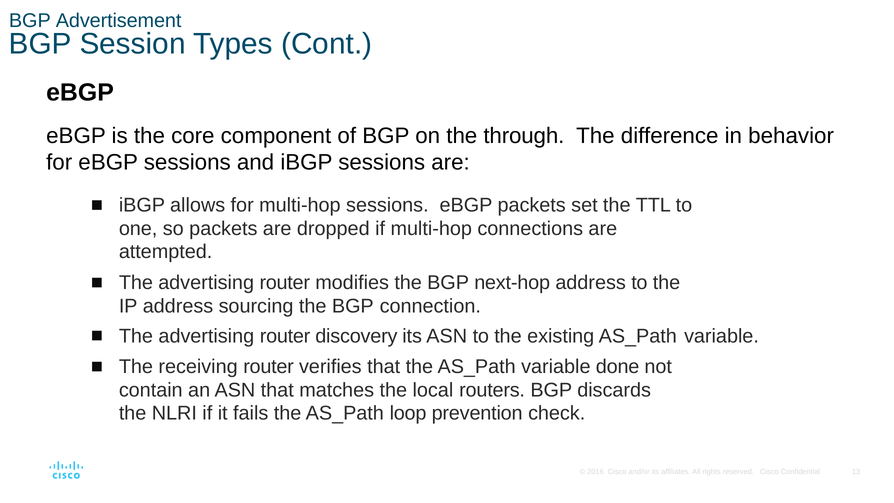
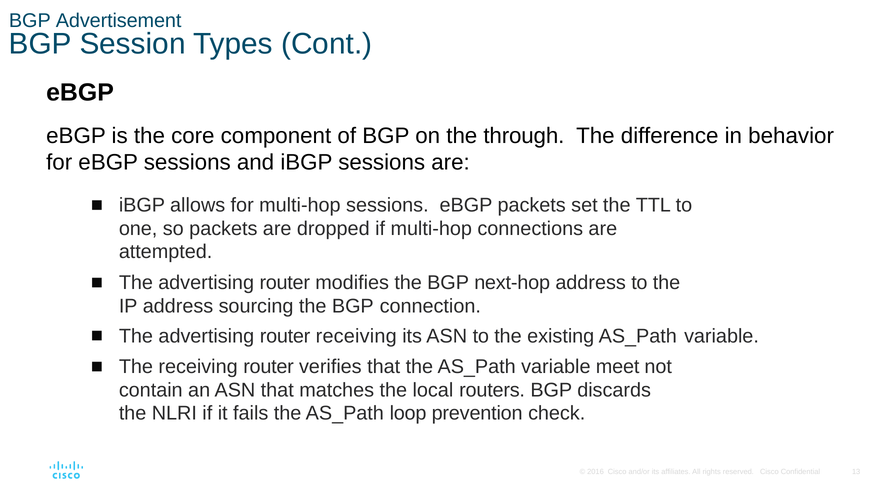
router discovery: discovery -> receiving (356, 336)
done: done -> meet (618, 367)
